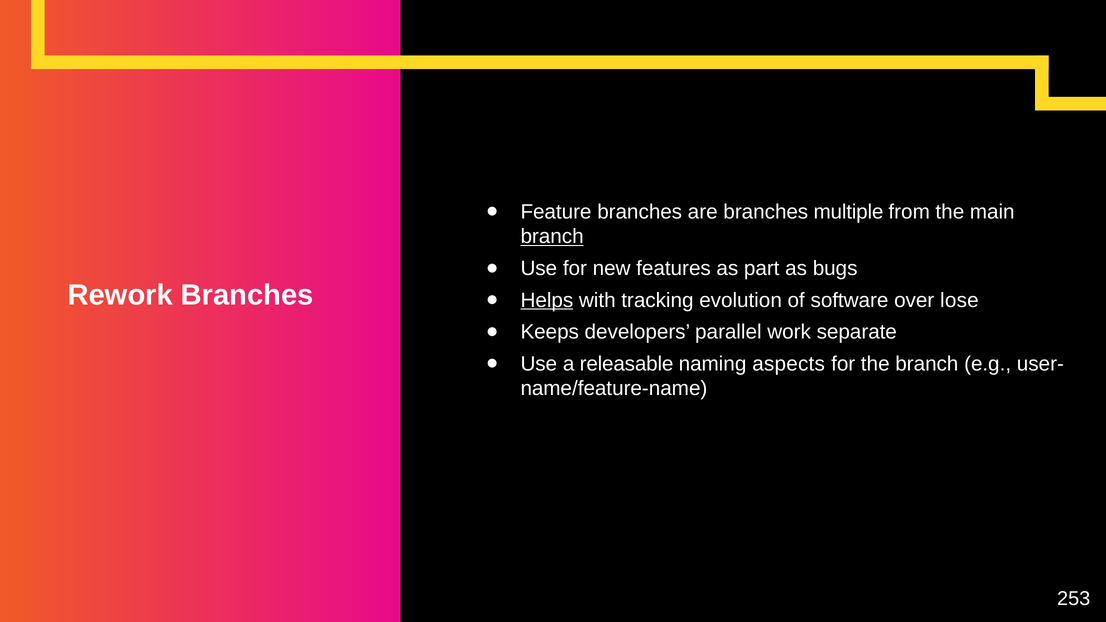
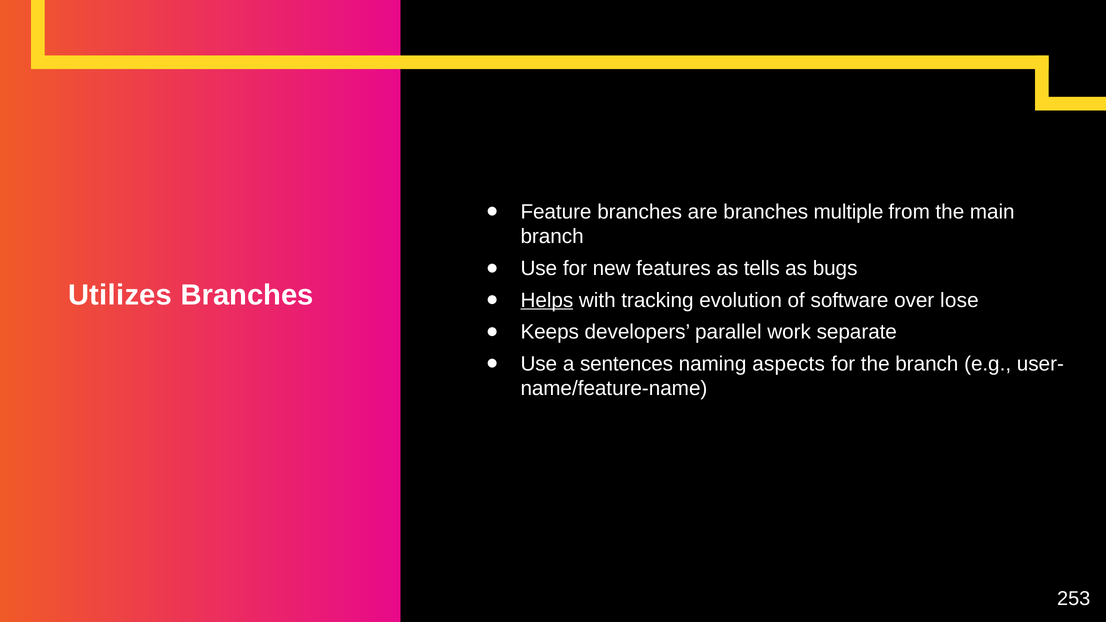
branch underline: present -> none (552, 237)
part: part -> tells (762, 268)
Rework: Rework -> Utilizes (120, 295)
releasable: releasable -> sentences (627, 364)
